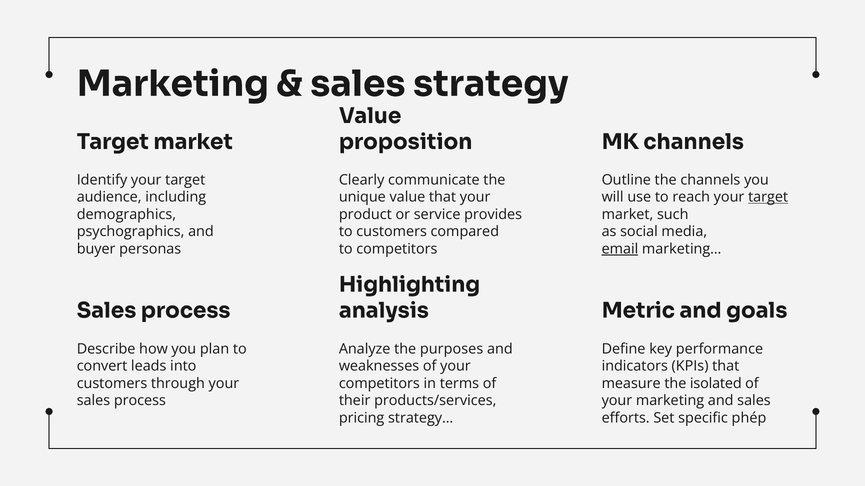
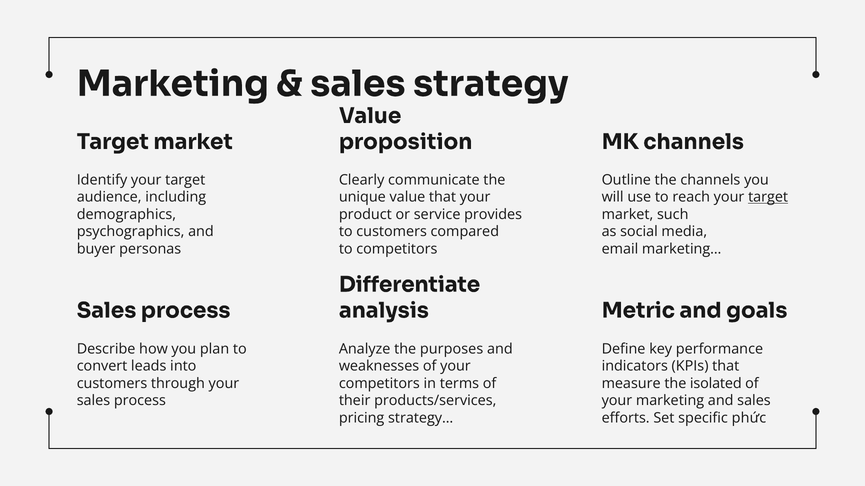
email underline: present -> none (620, 249)
Highlighting: Highlighting -> Differentiate (410, 285)
phép: phép -> phức (749, 418)
